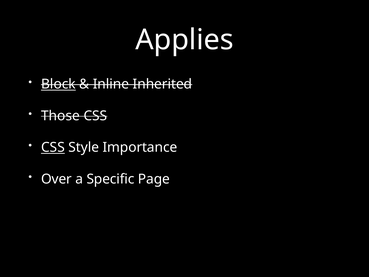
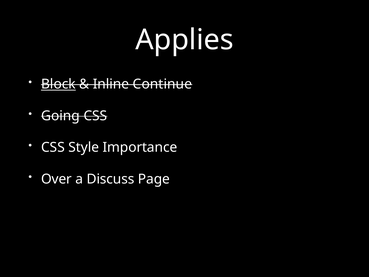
Inherited: Inherited -> Continue (162, 84)
Those: Those -> Going (60, 116)
CSS underline: present -> none (53, 147)
Specific: Specific -> Discuss (110, 179)
